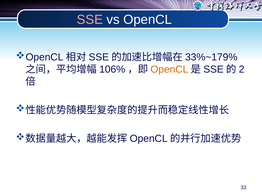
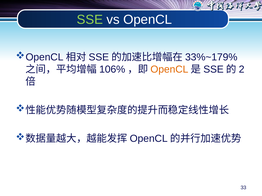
SSE colour: pink -> light green (90, 20)
